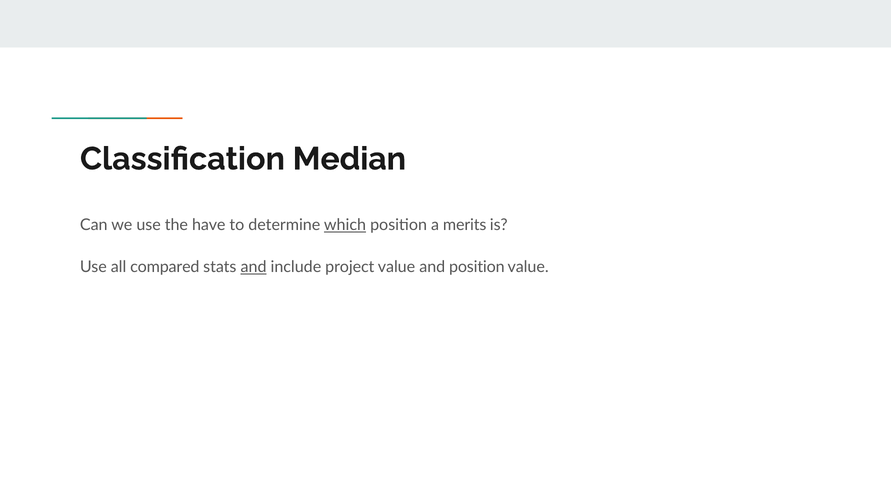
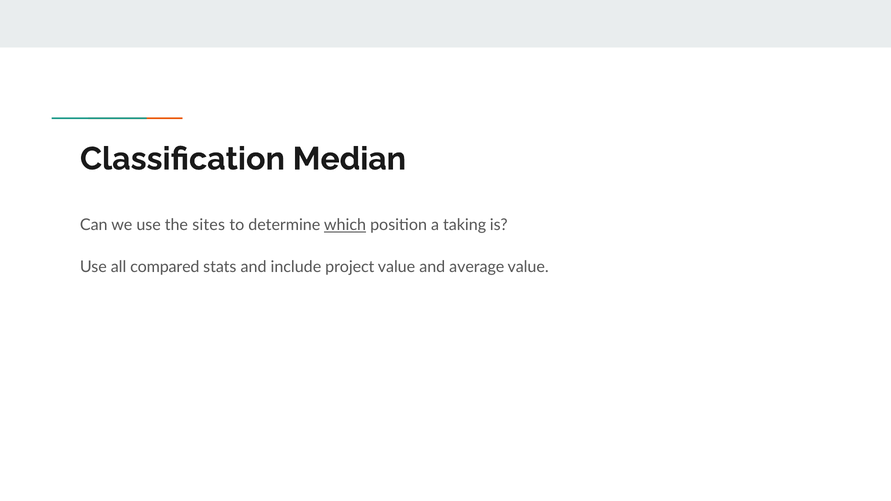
have: have -> sites (209, 225)
merits: merits -> taking (465, 225)
and underline: present -> none (254, 267)
and position: position -> average (477, 267)
